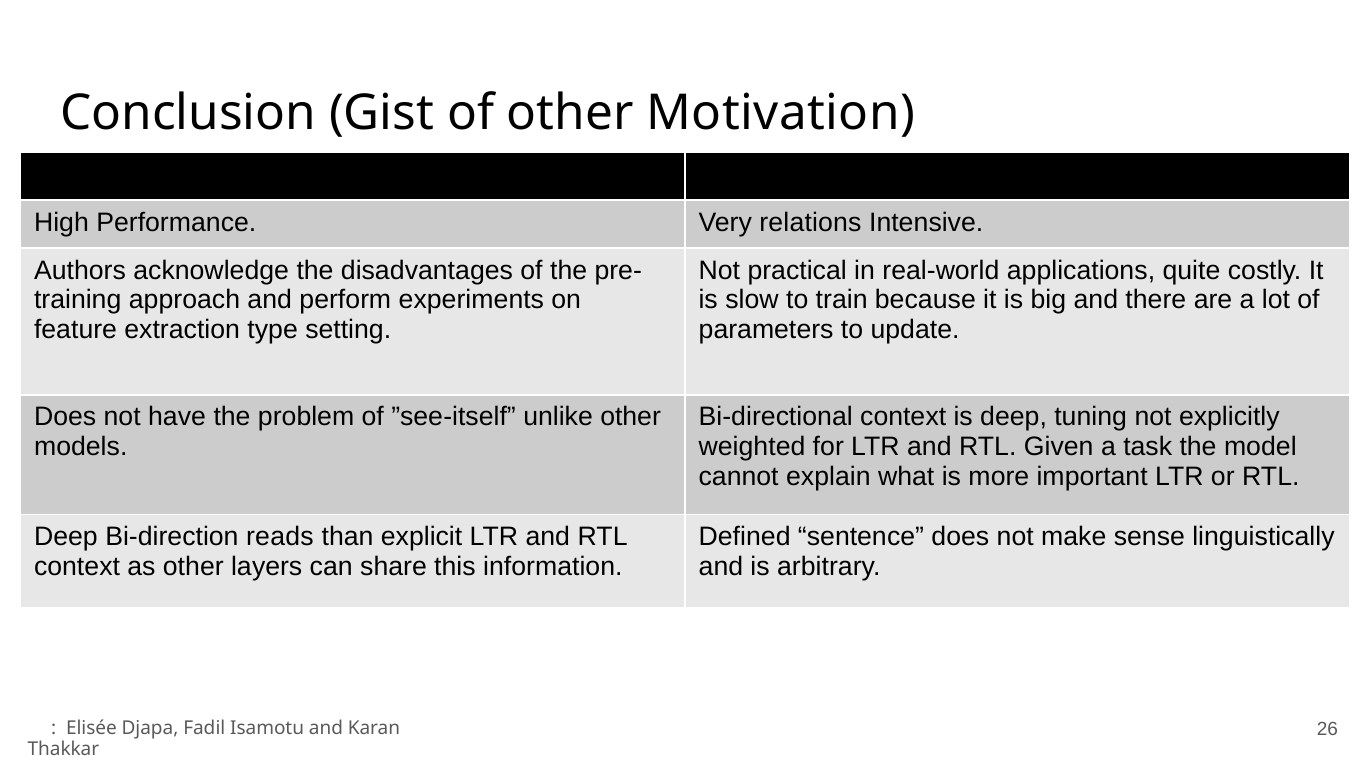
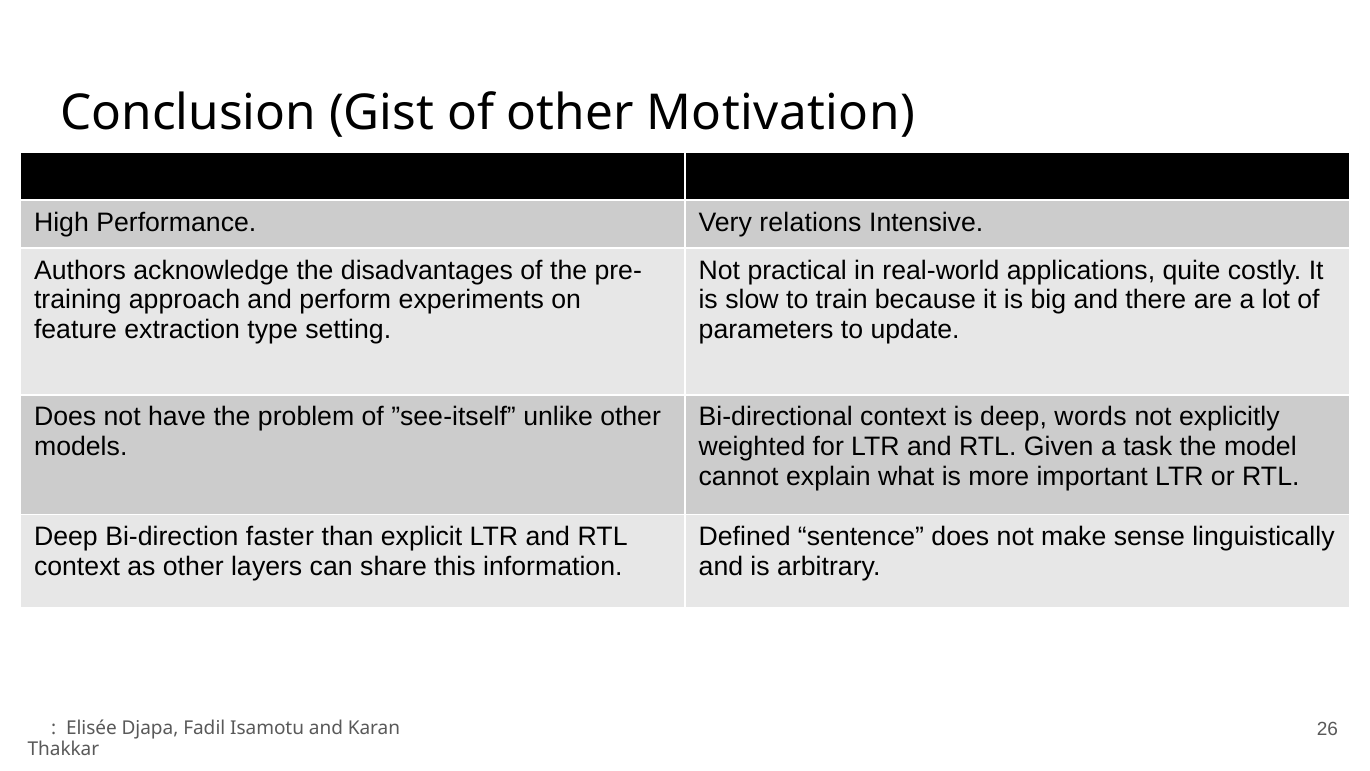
tuning: tuning -> words (1091, 417)
reads: reads -> faster (280, 537)
